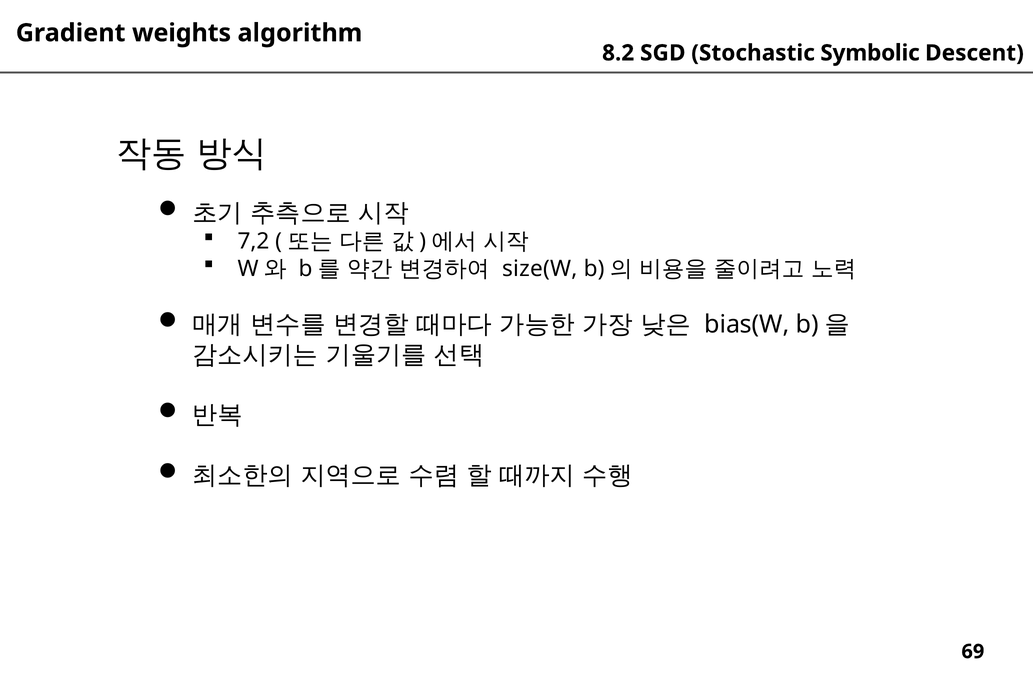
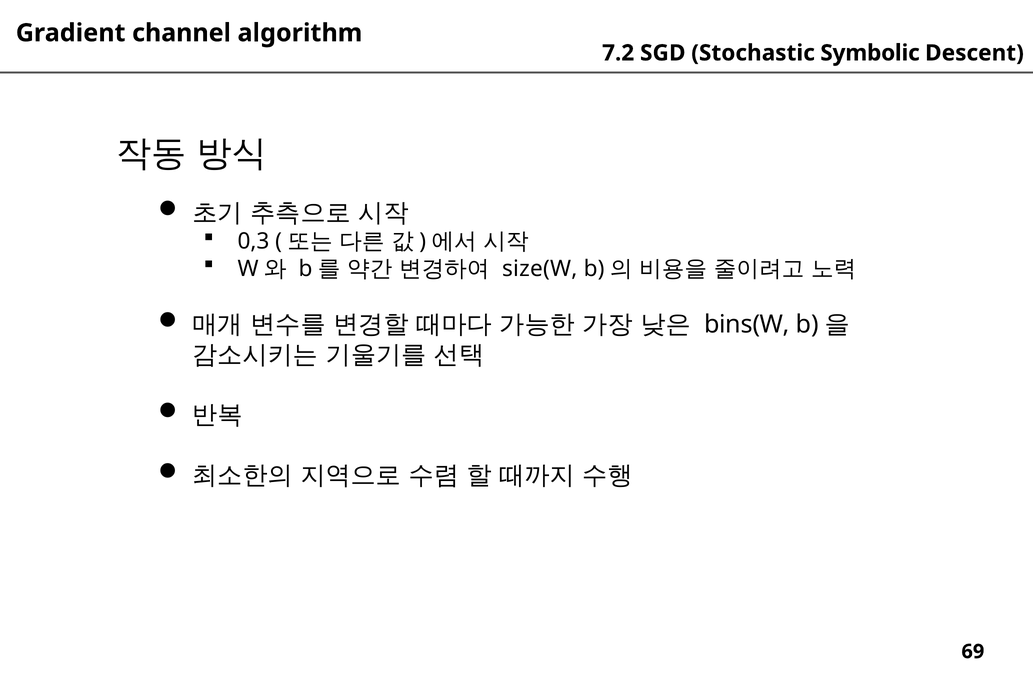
weights: weights -> channel (182, 33)
8.2: 8.2 -> 7.2 (618, 53)
7,2: 7,2 -> 0,3 (253, 241)
bias(W: bias(W -> bins(W (747, 324)
